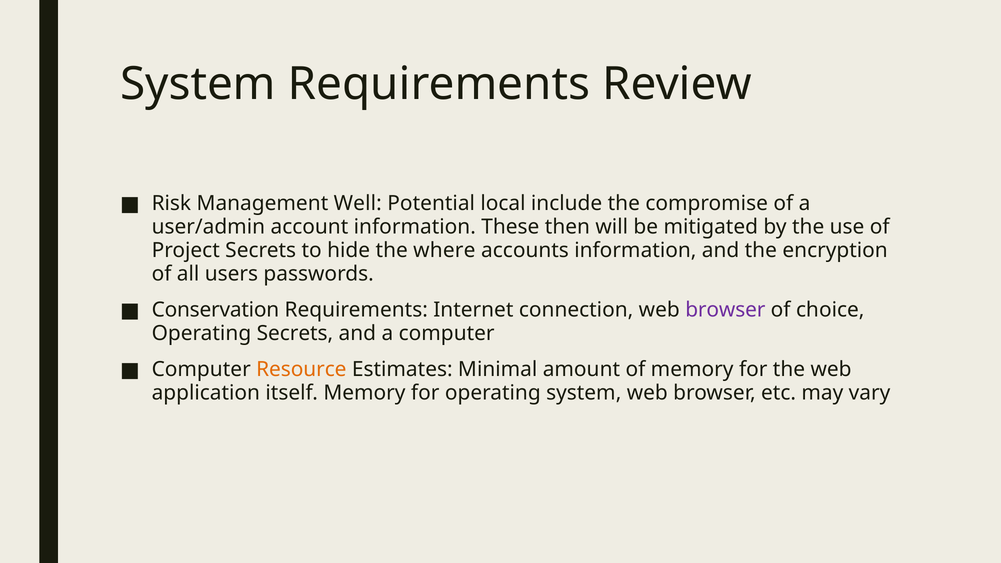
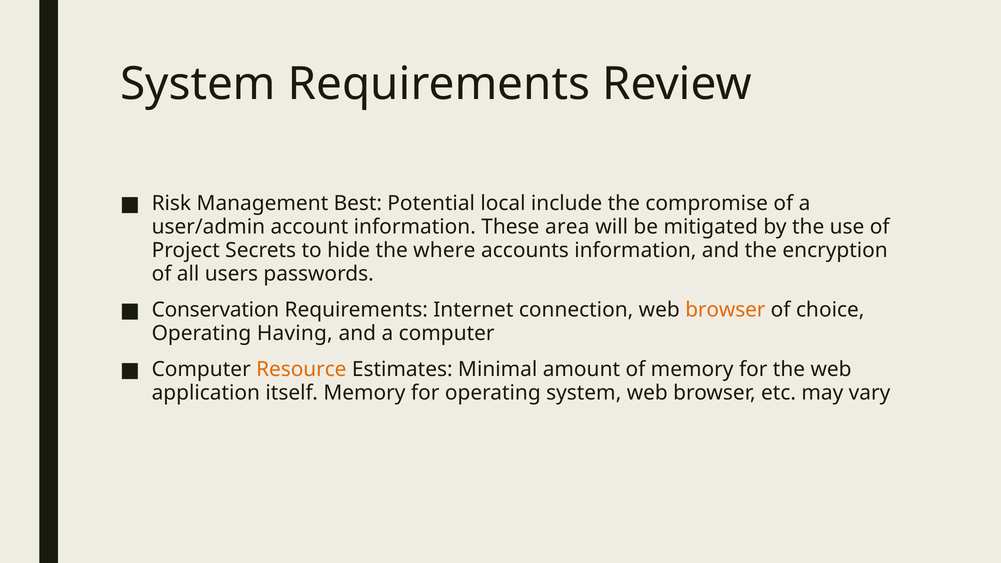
Well: Well -> Best (358, 203)
then: then -> area (567, 227)
browser colour: purple -> orange (725, 310)
Operating Secrets: Secrets -> Having (295, 334)
